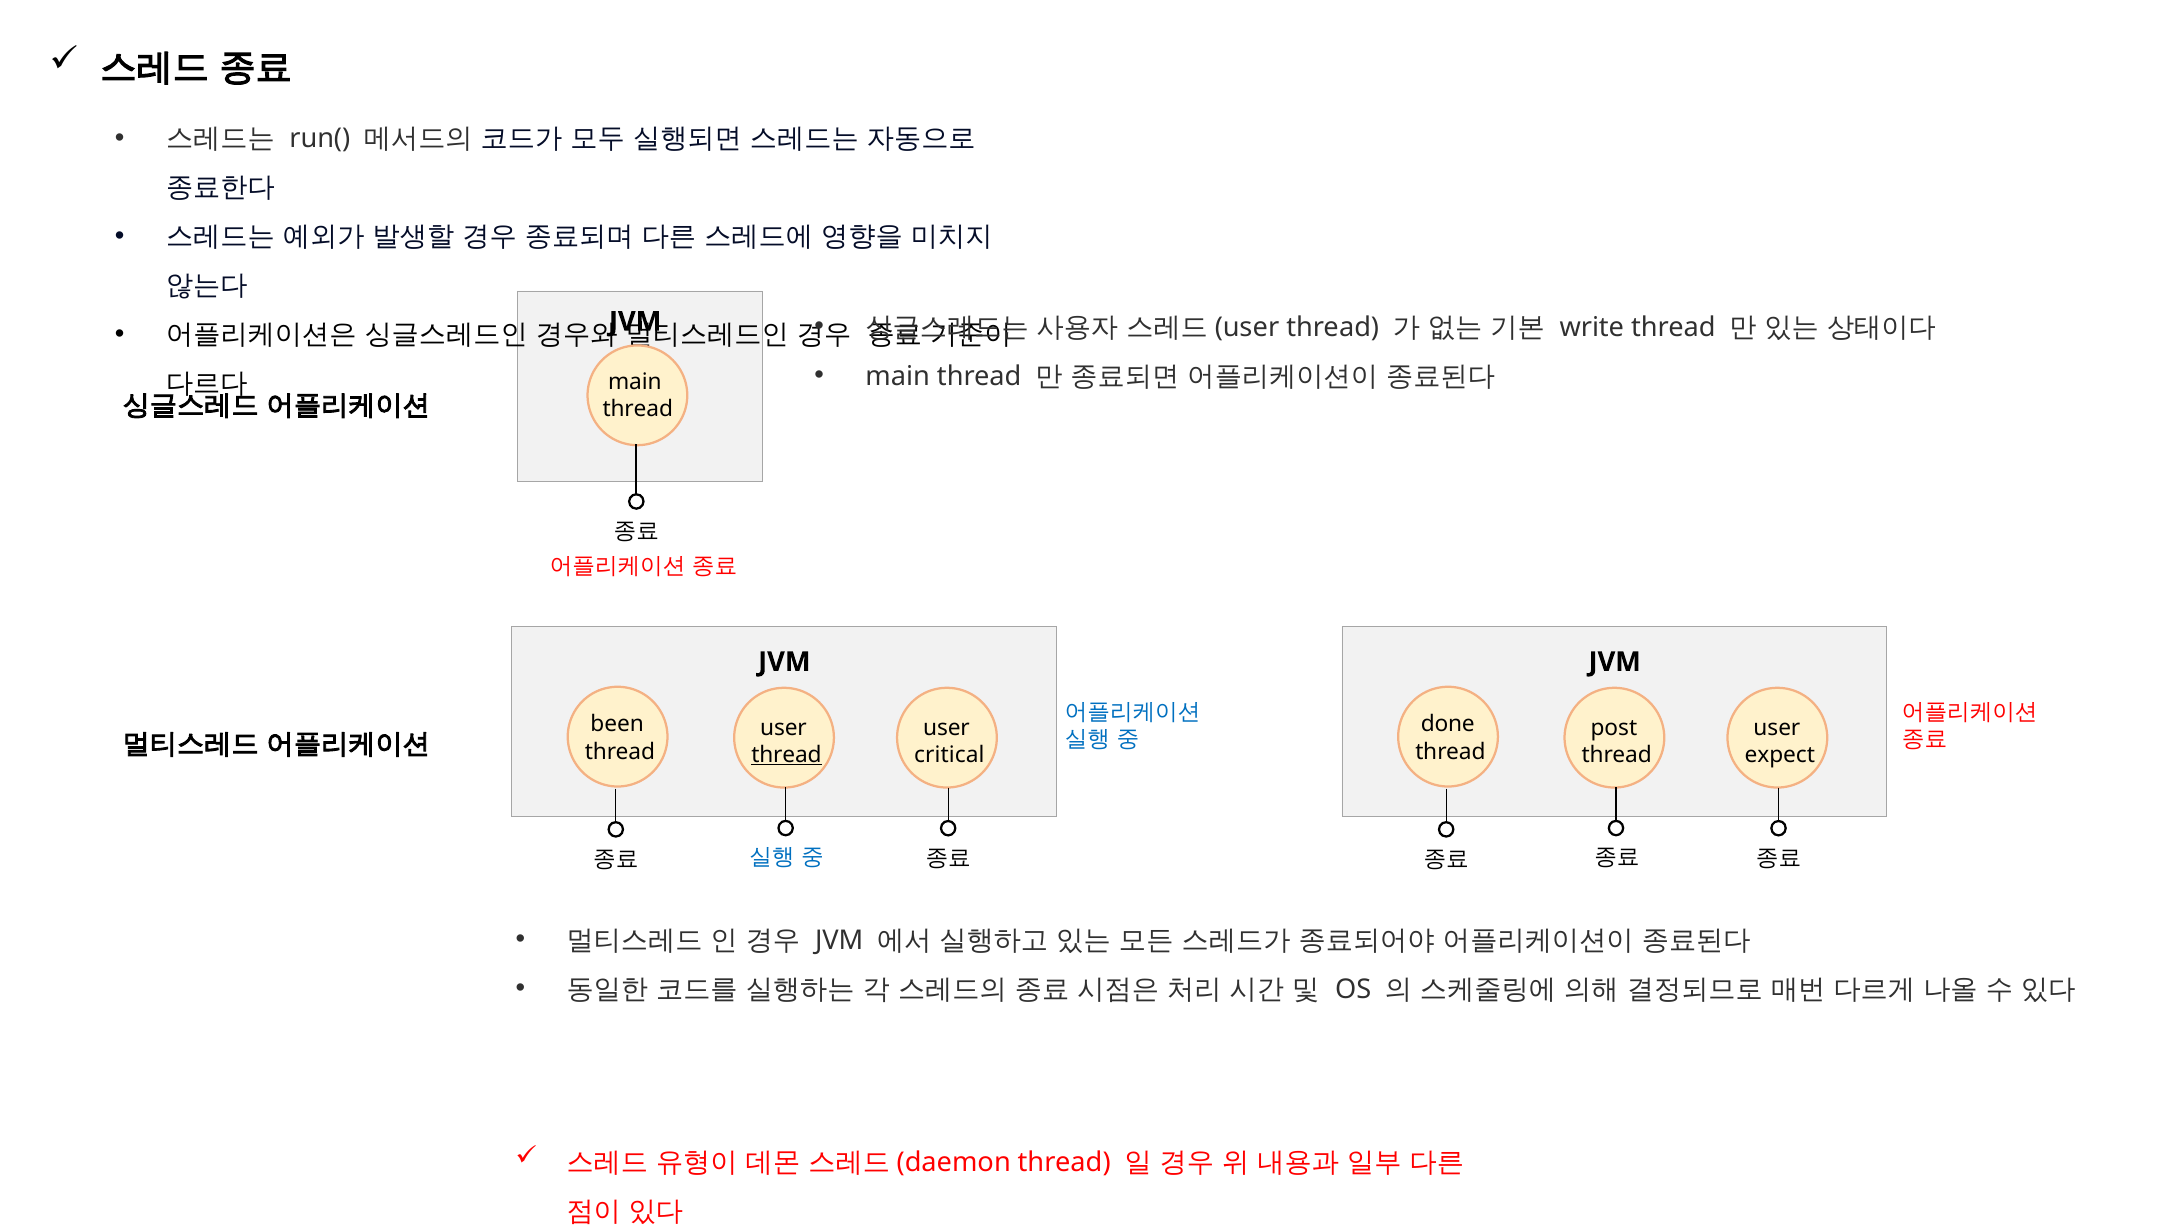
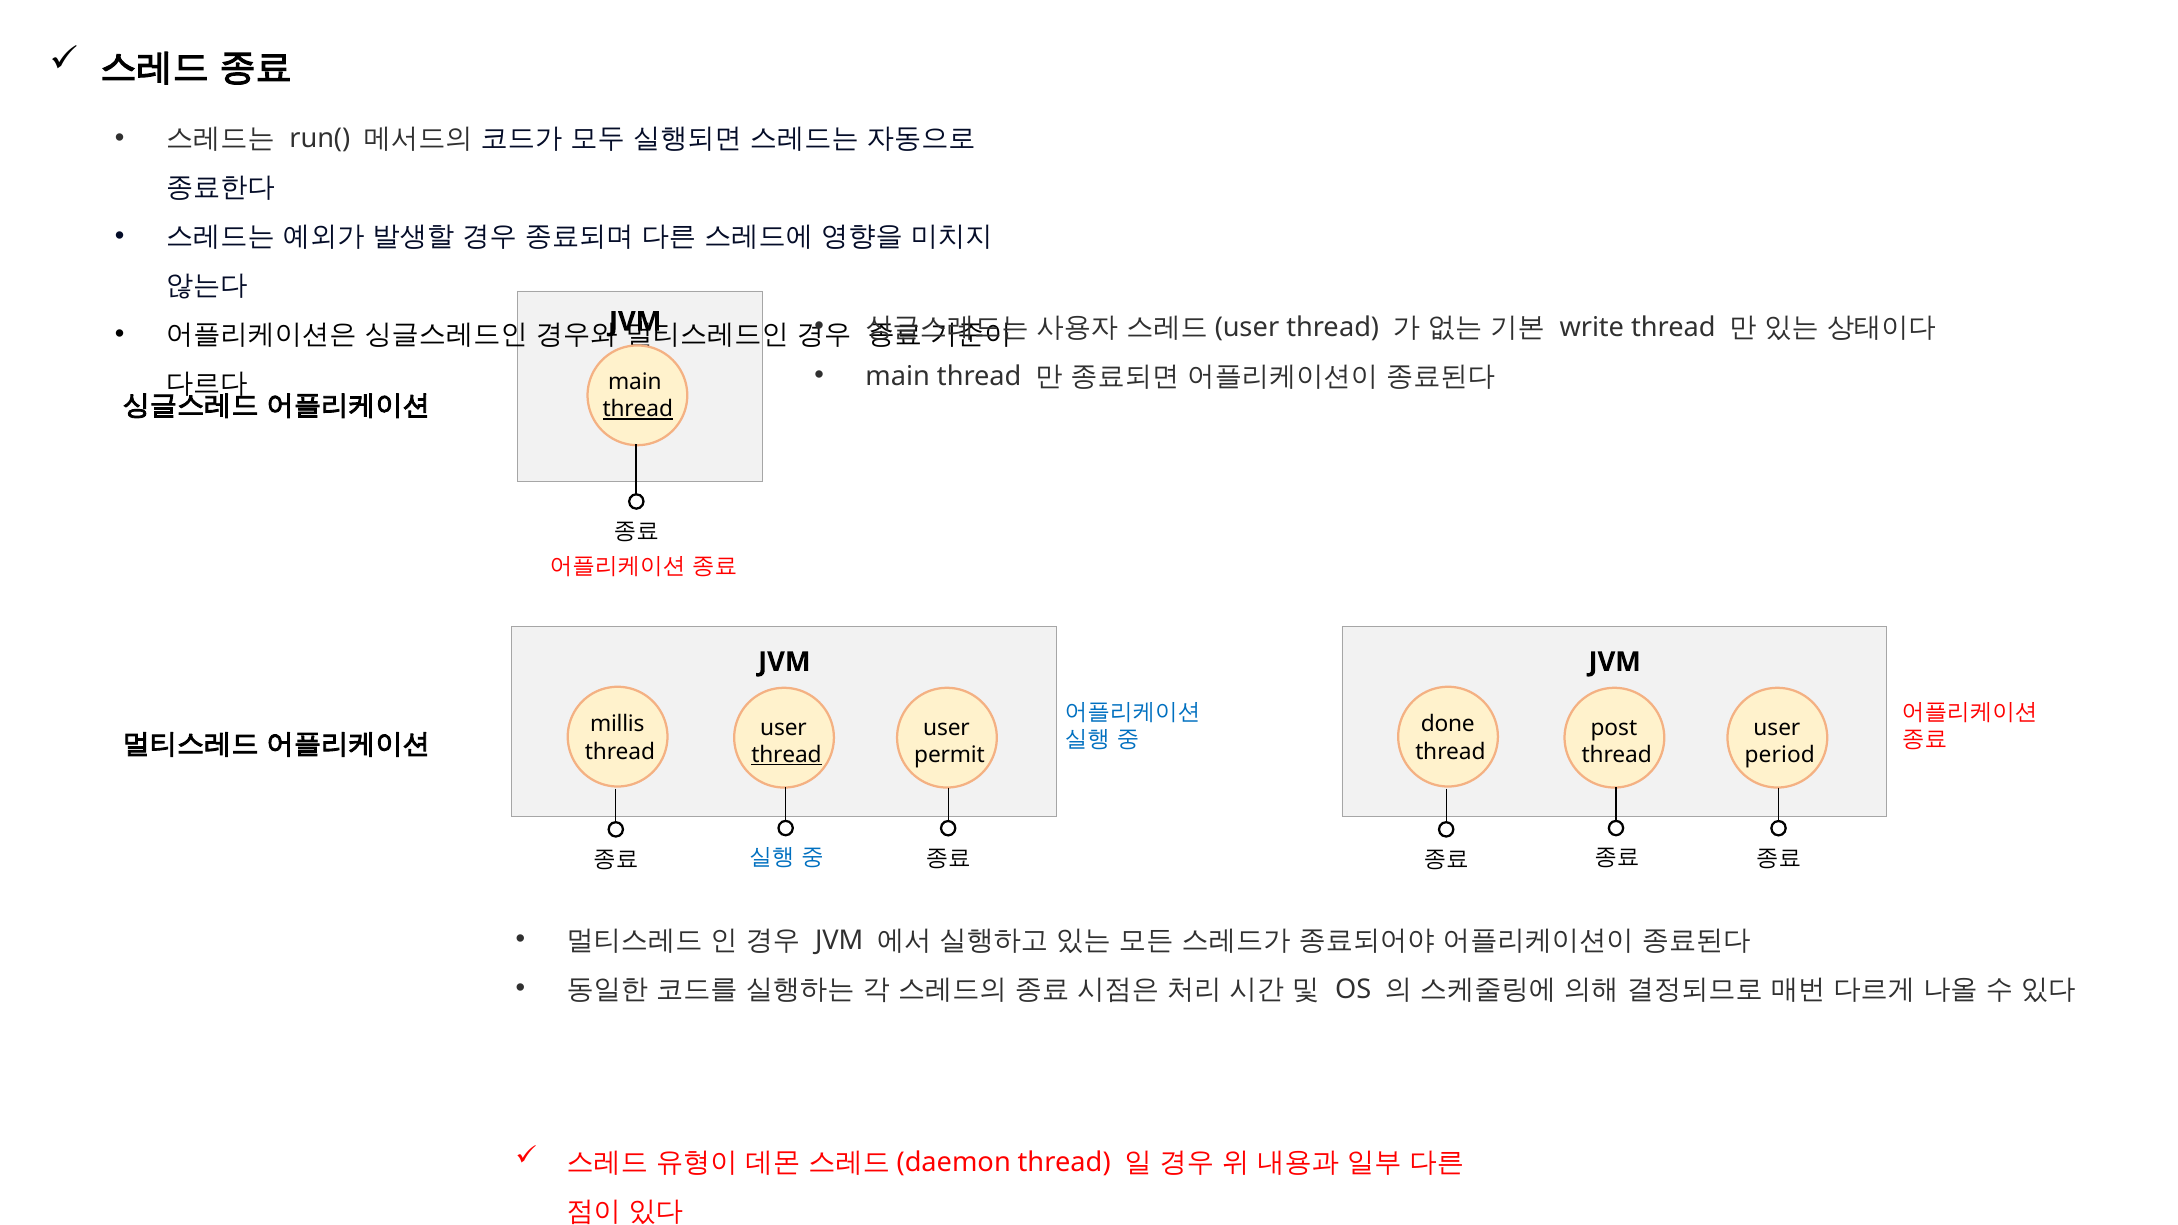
thread underline: none -> present (638, 409)
been: been -> millis (617, 724)
critical: critical -> permit (949, 755)
expect: expect -> period (1780, 755)
